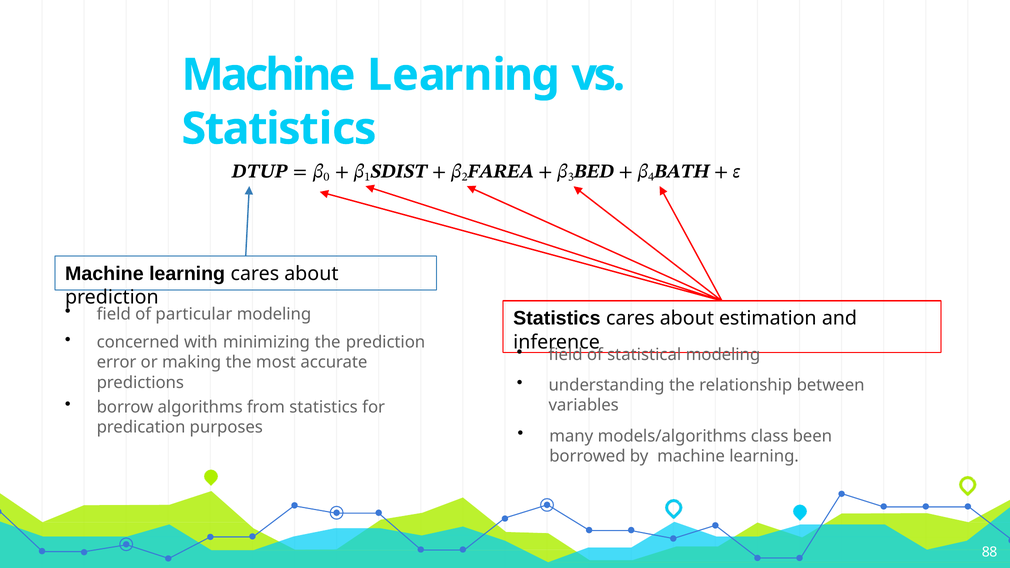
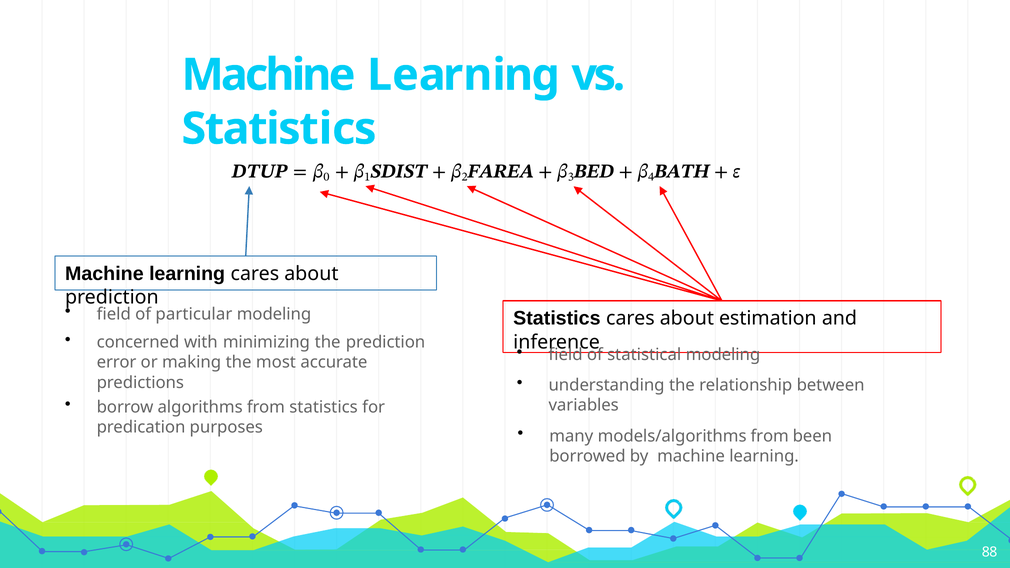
models/algorithms class: class -> from (770, 436)
